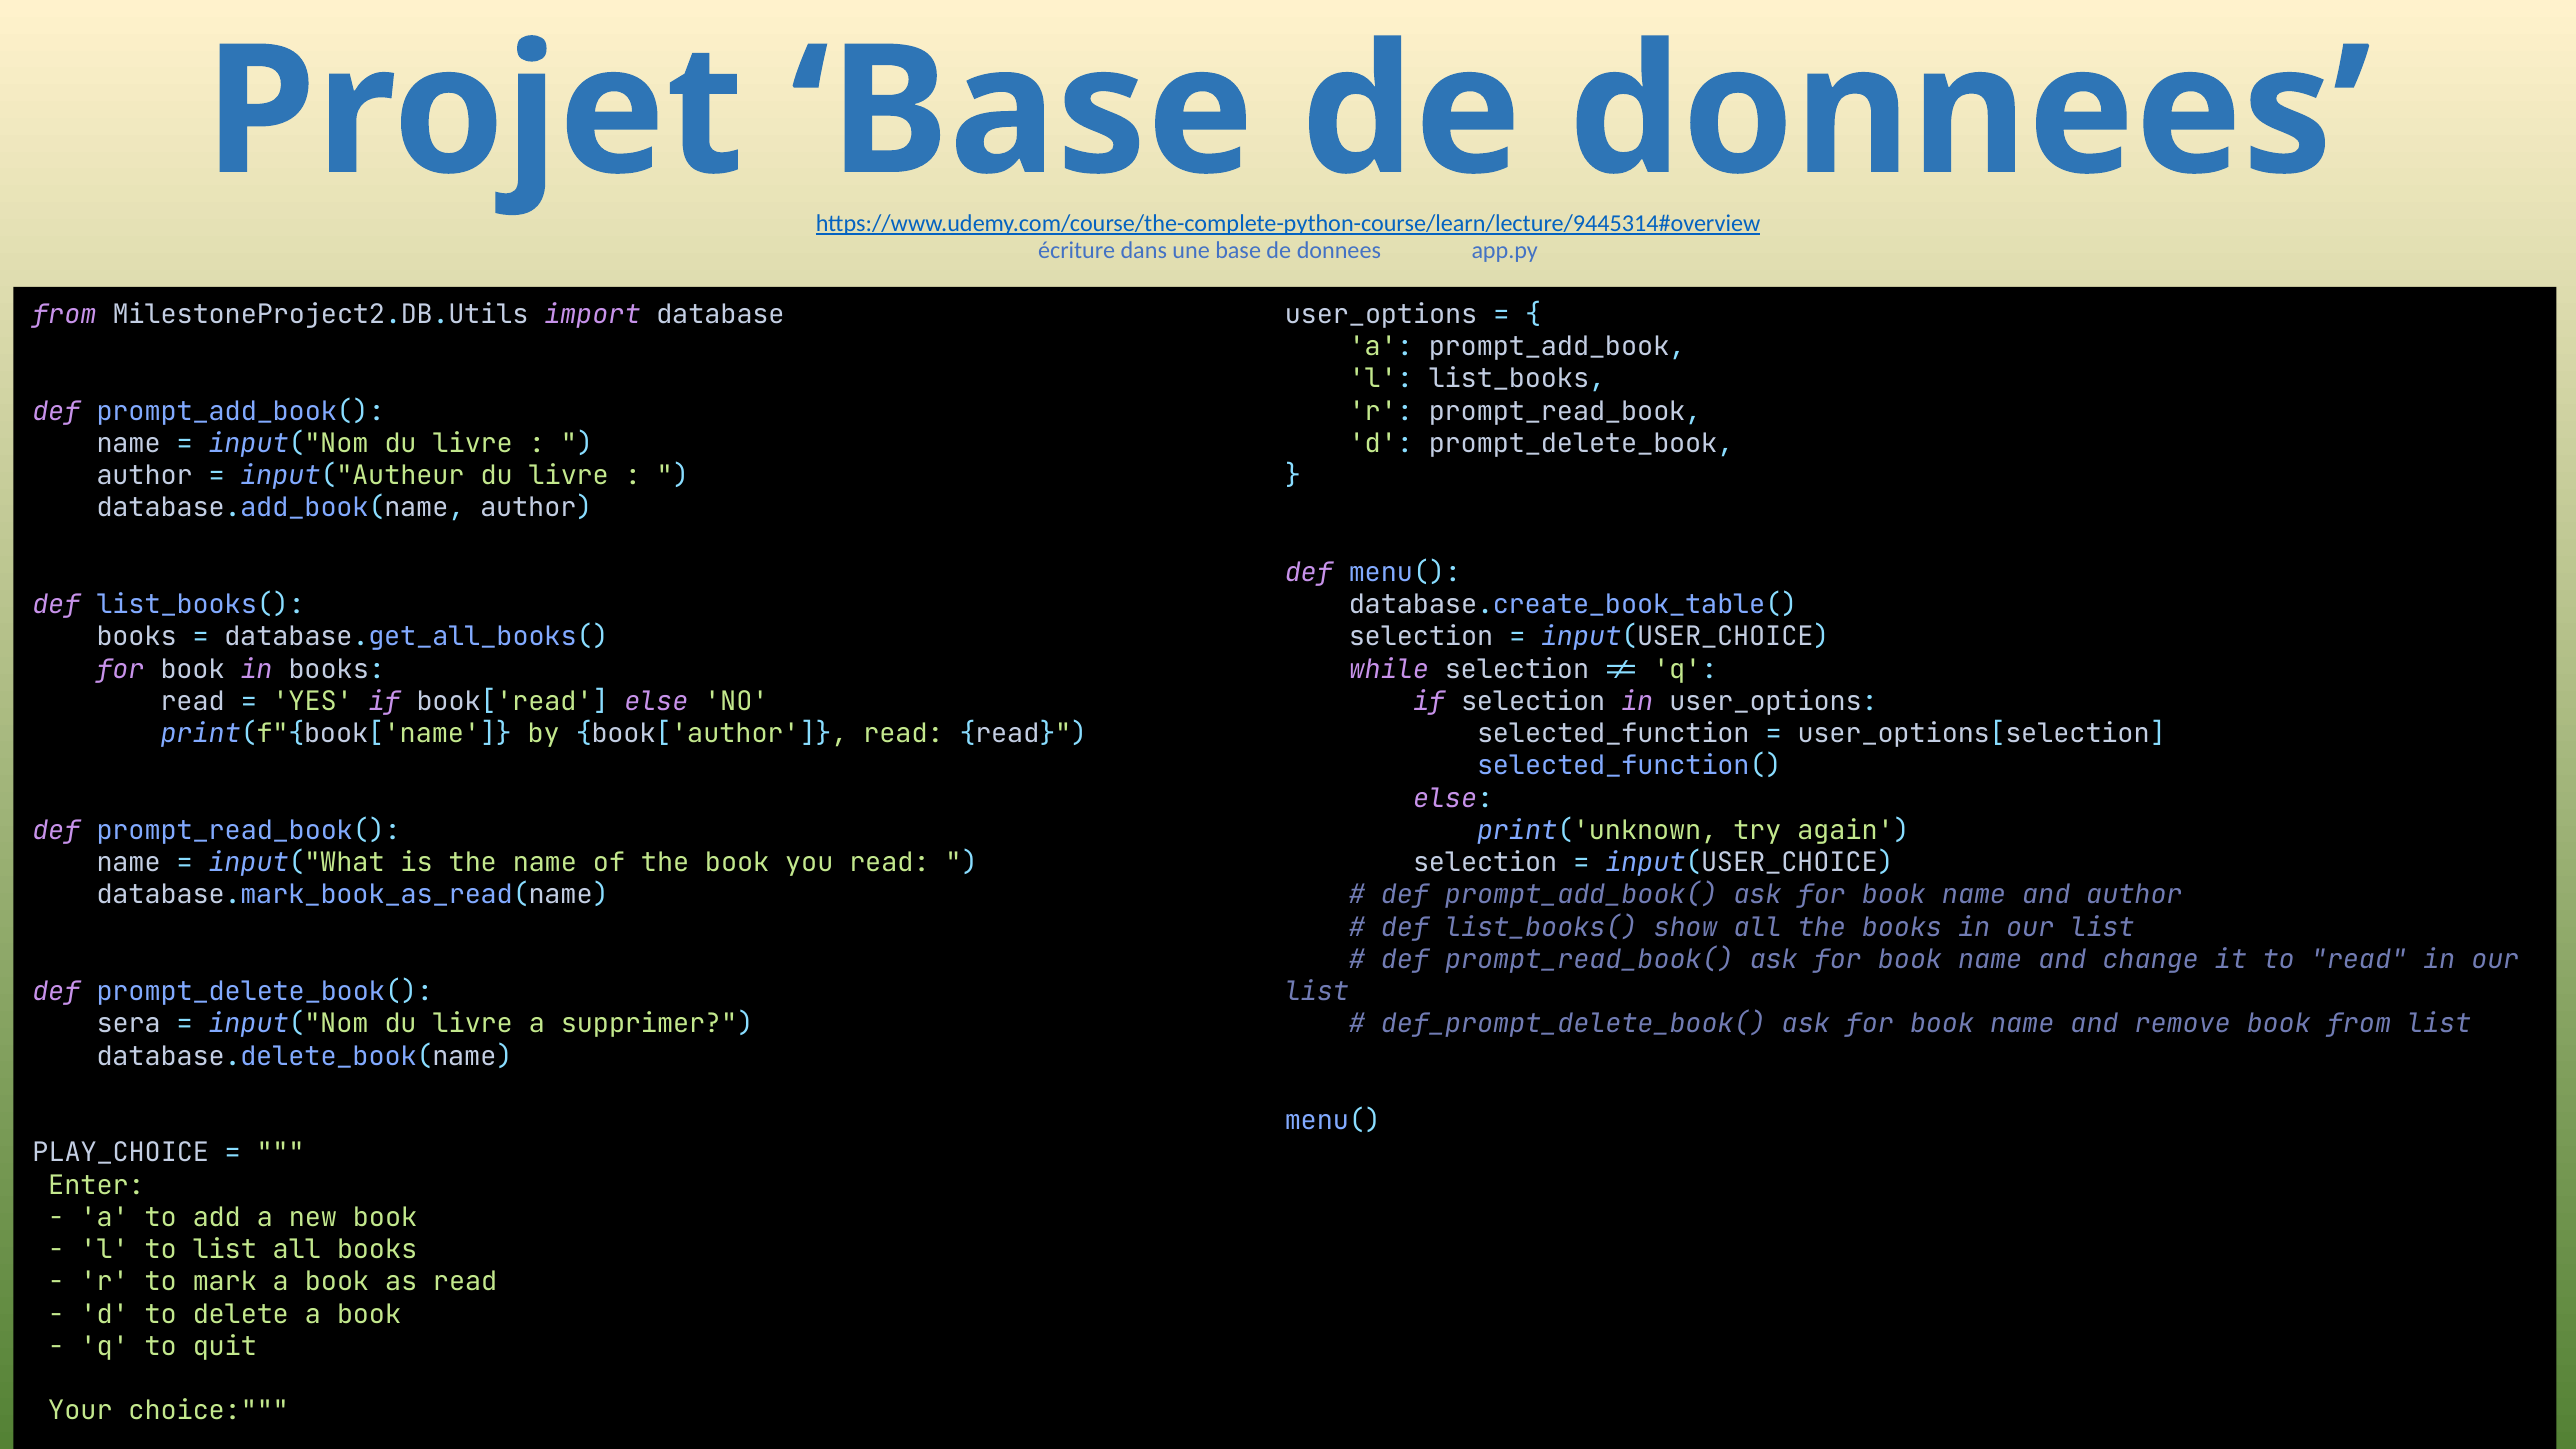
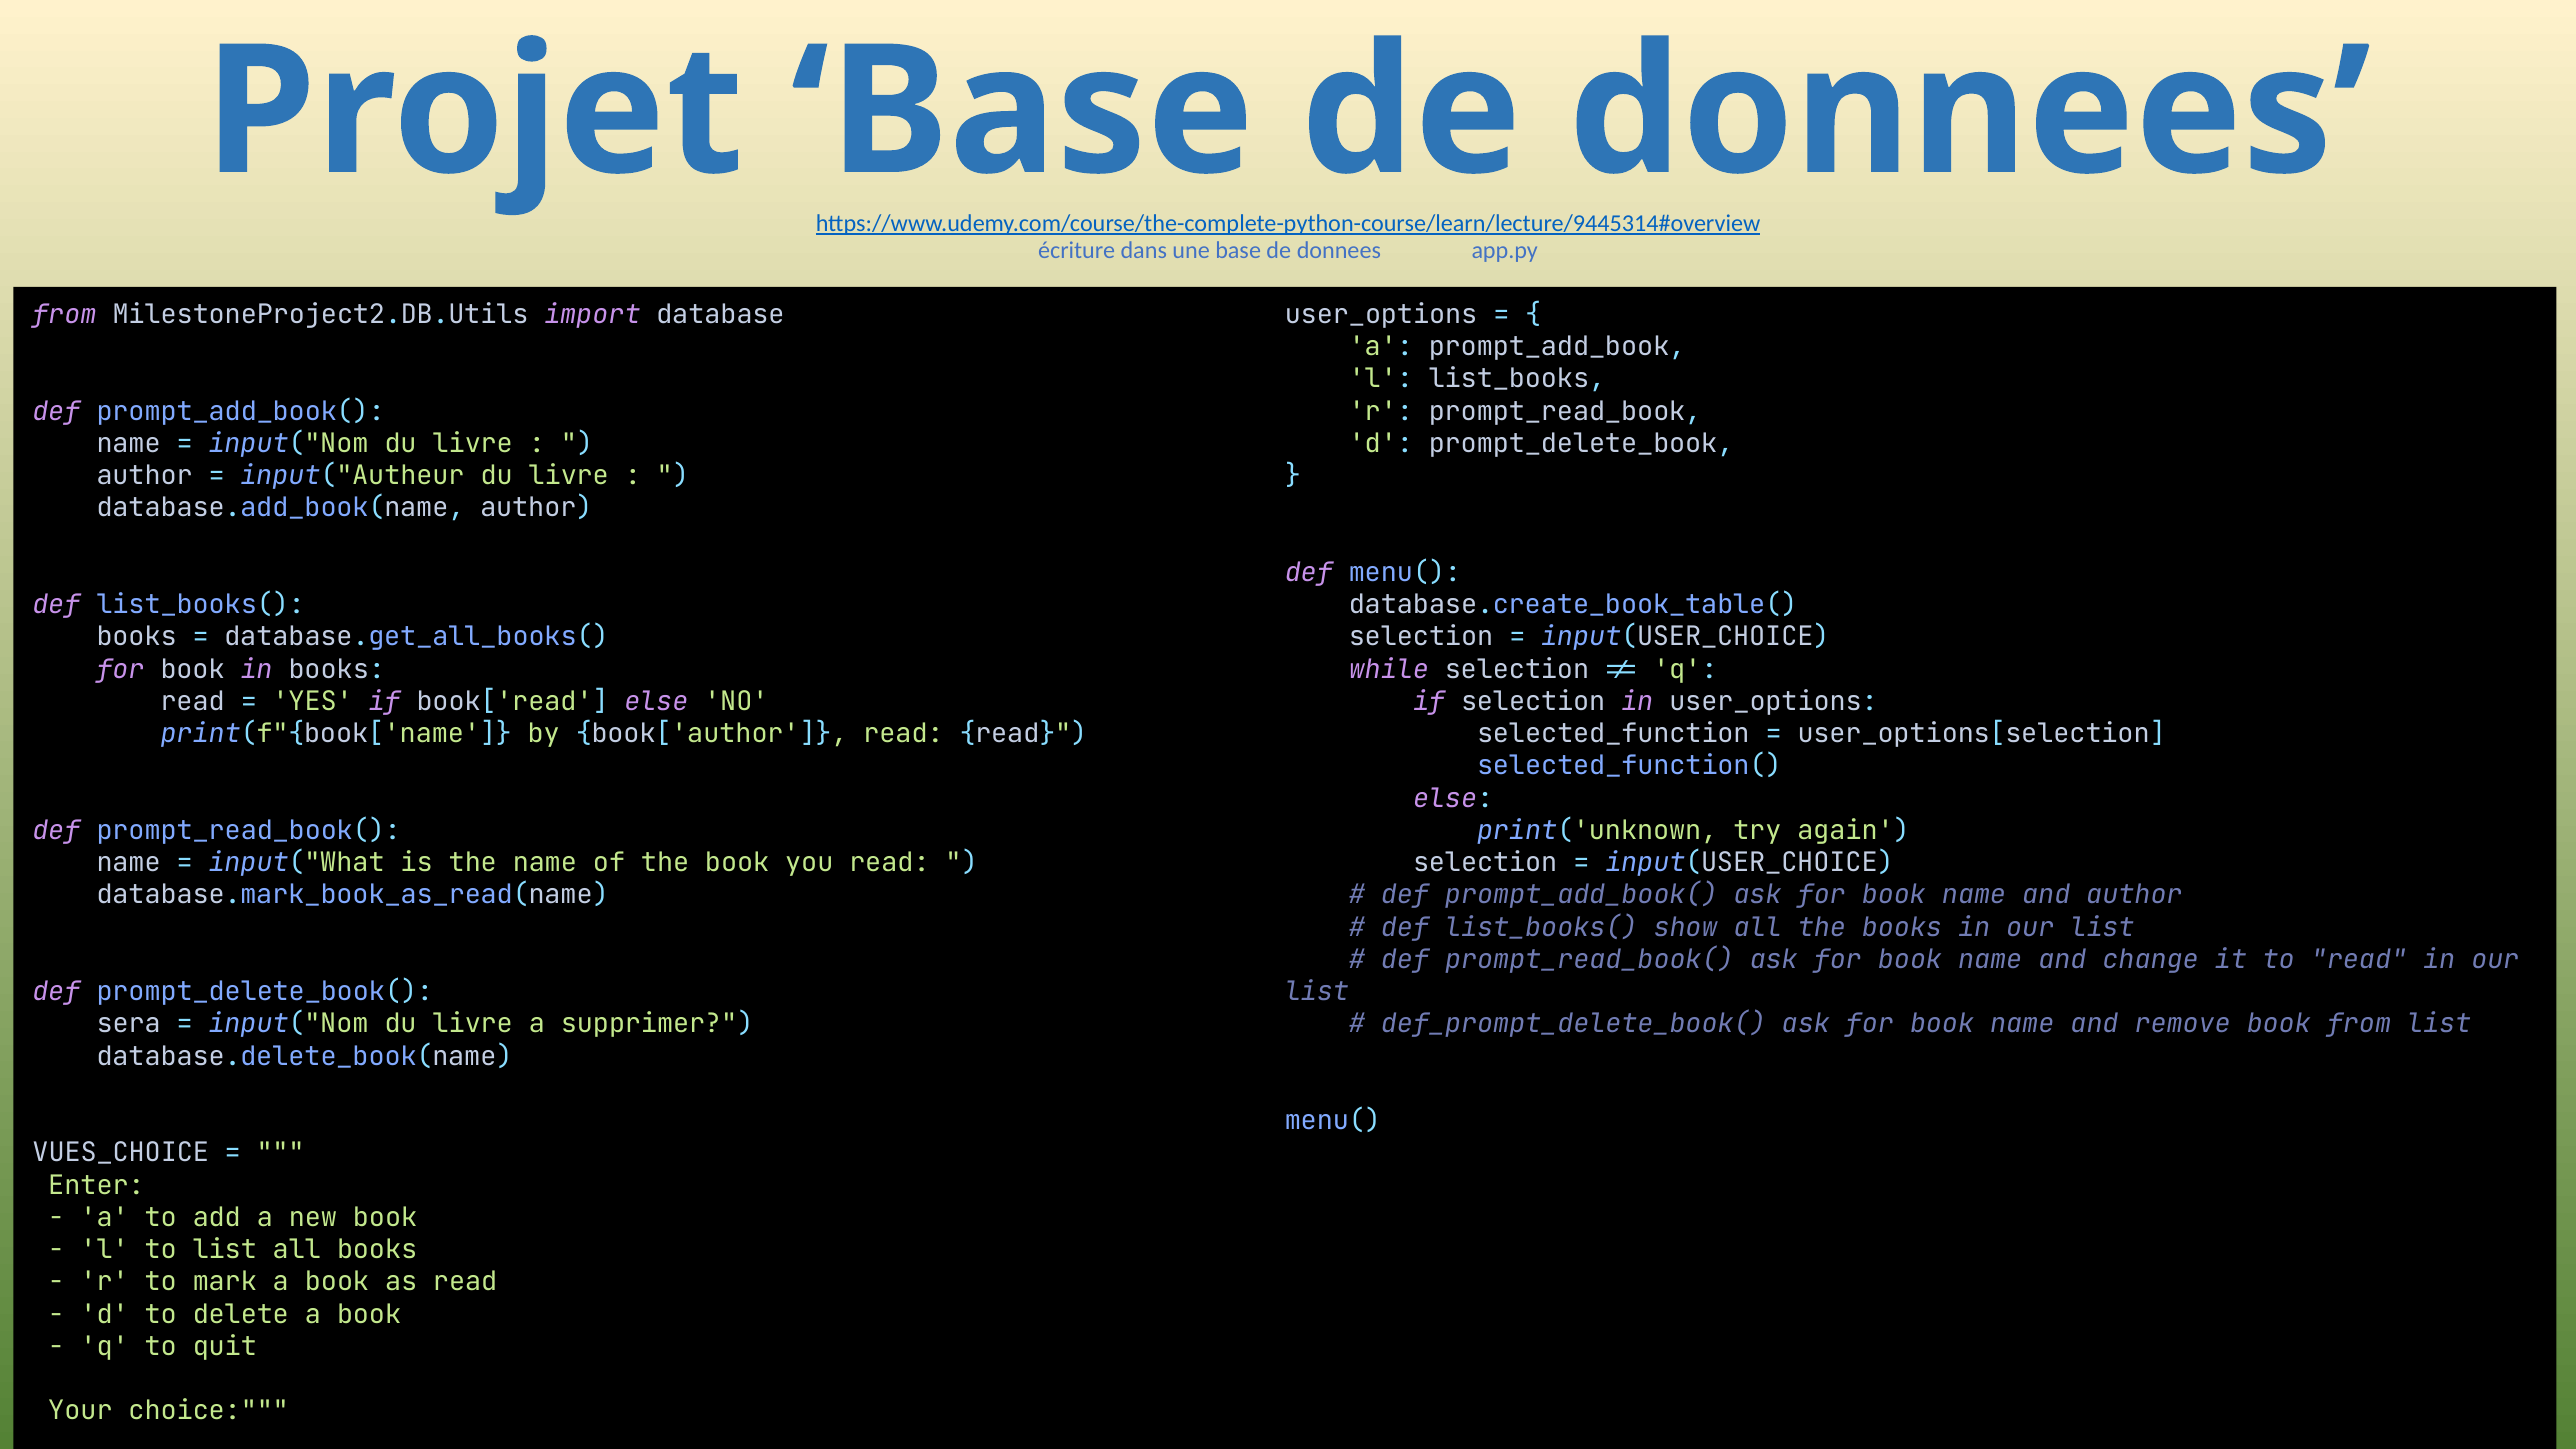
PLAY_CHOICE: PLAY_CHOICE -> VUES_CHOICE (121, 1153)
